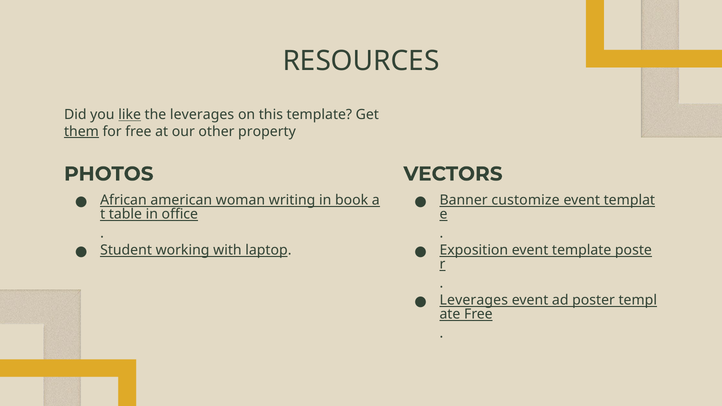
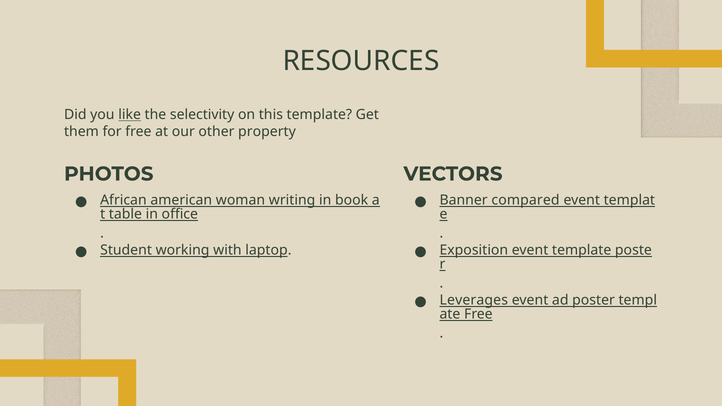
the leverages: leverages -> selectivity (202, 115)
them underline: present -> none (81, 132)
customize: customize -> compared (526, 200)
